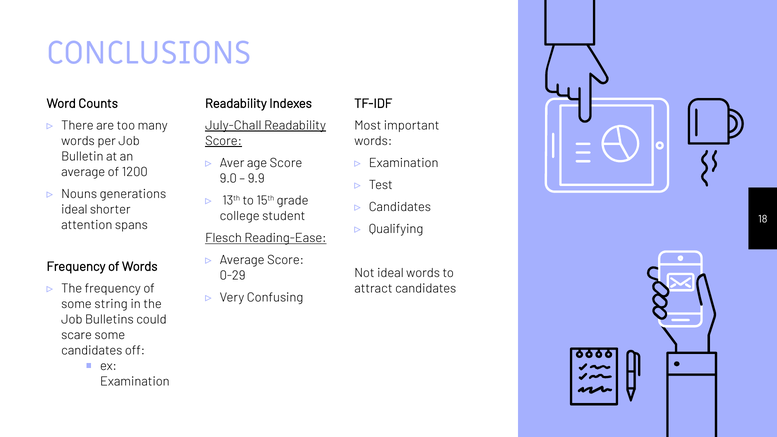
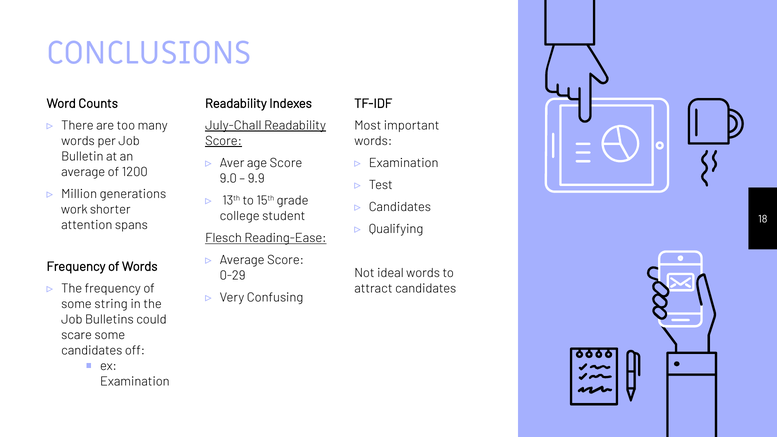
Nouns: Nouns -> Million (79, 194)
ideal: ideal -> work (74, 210)
